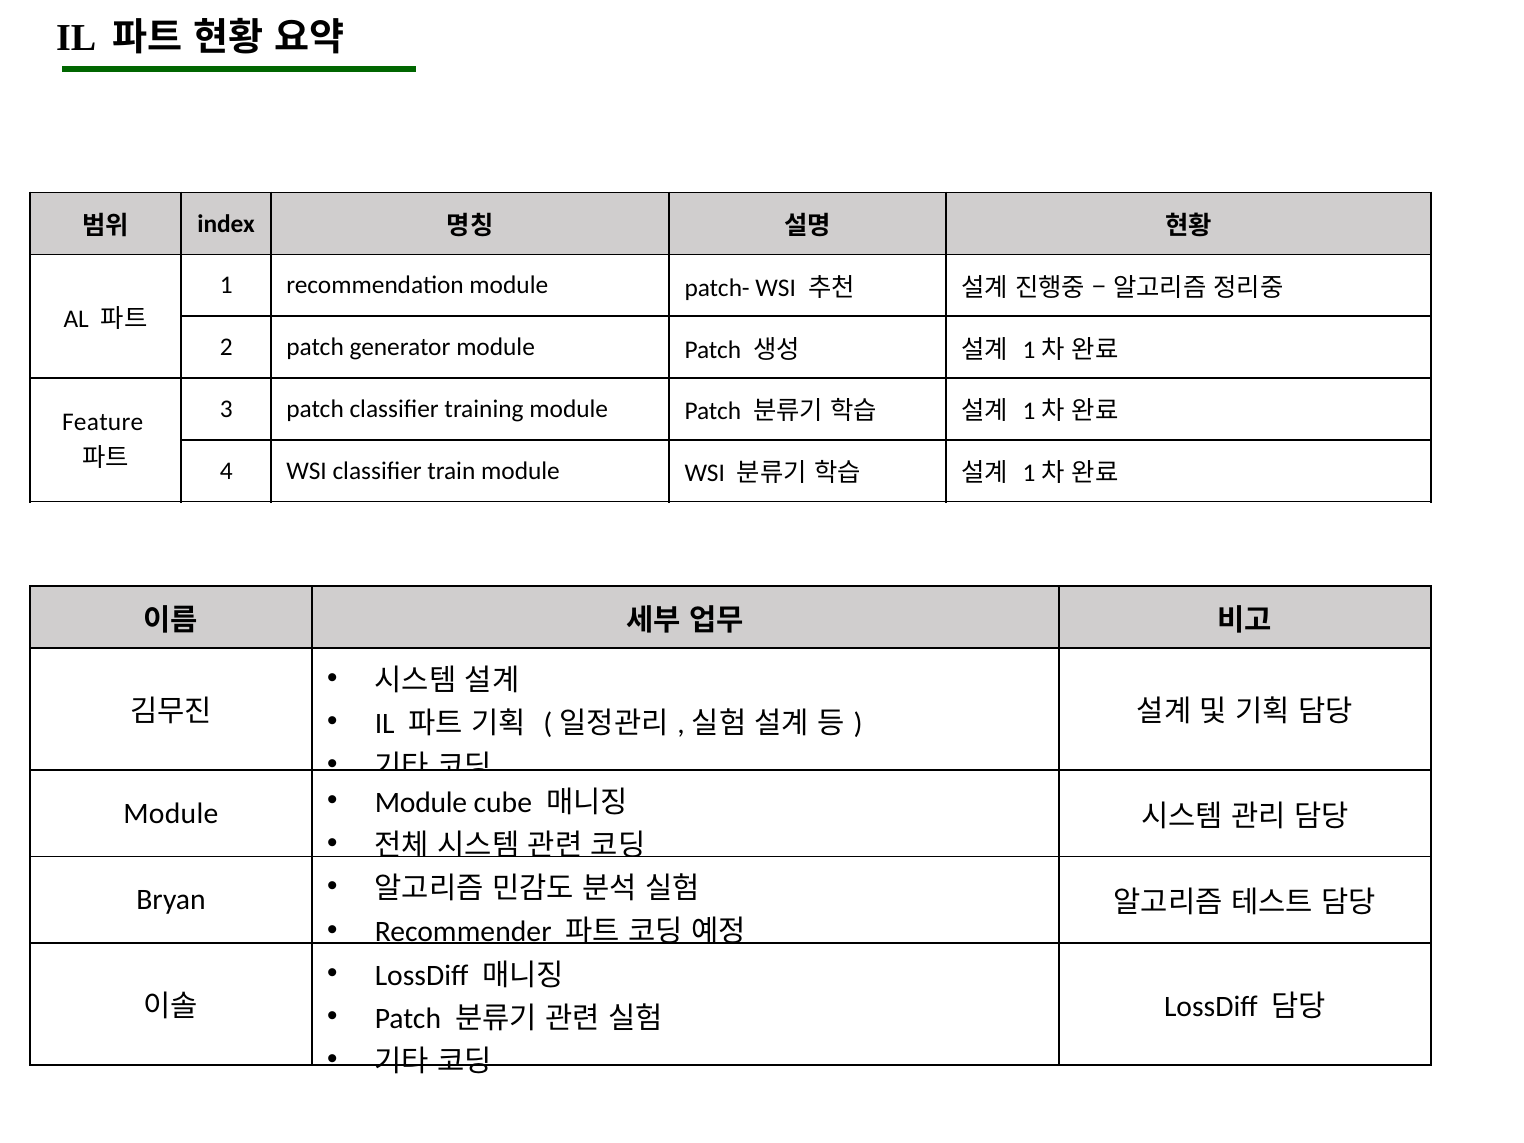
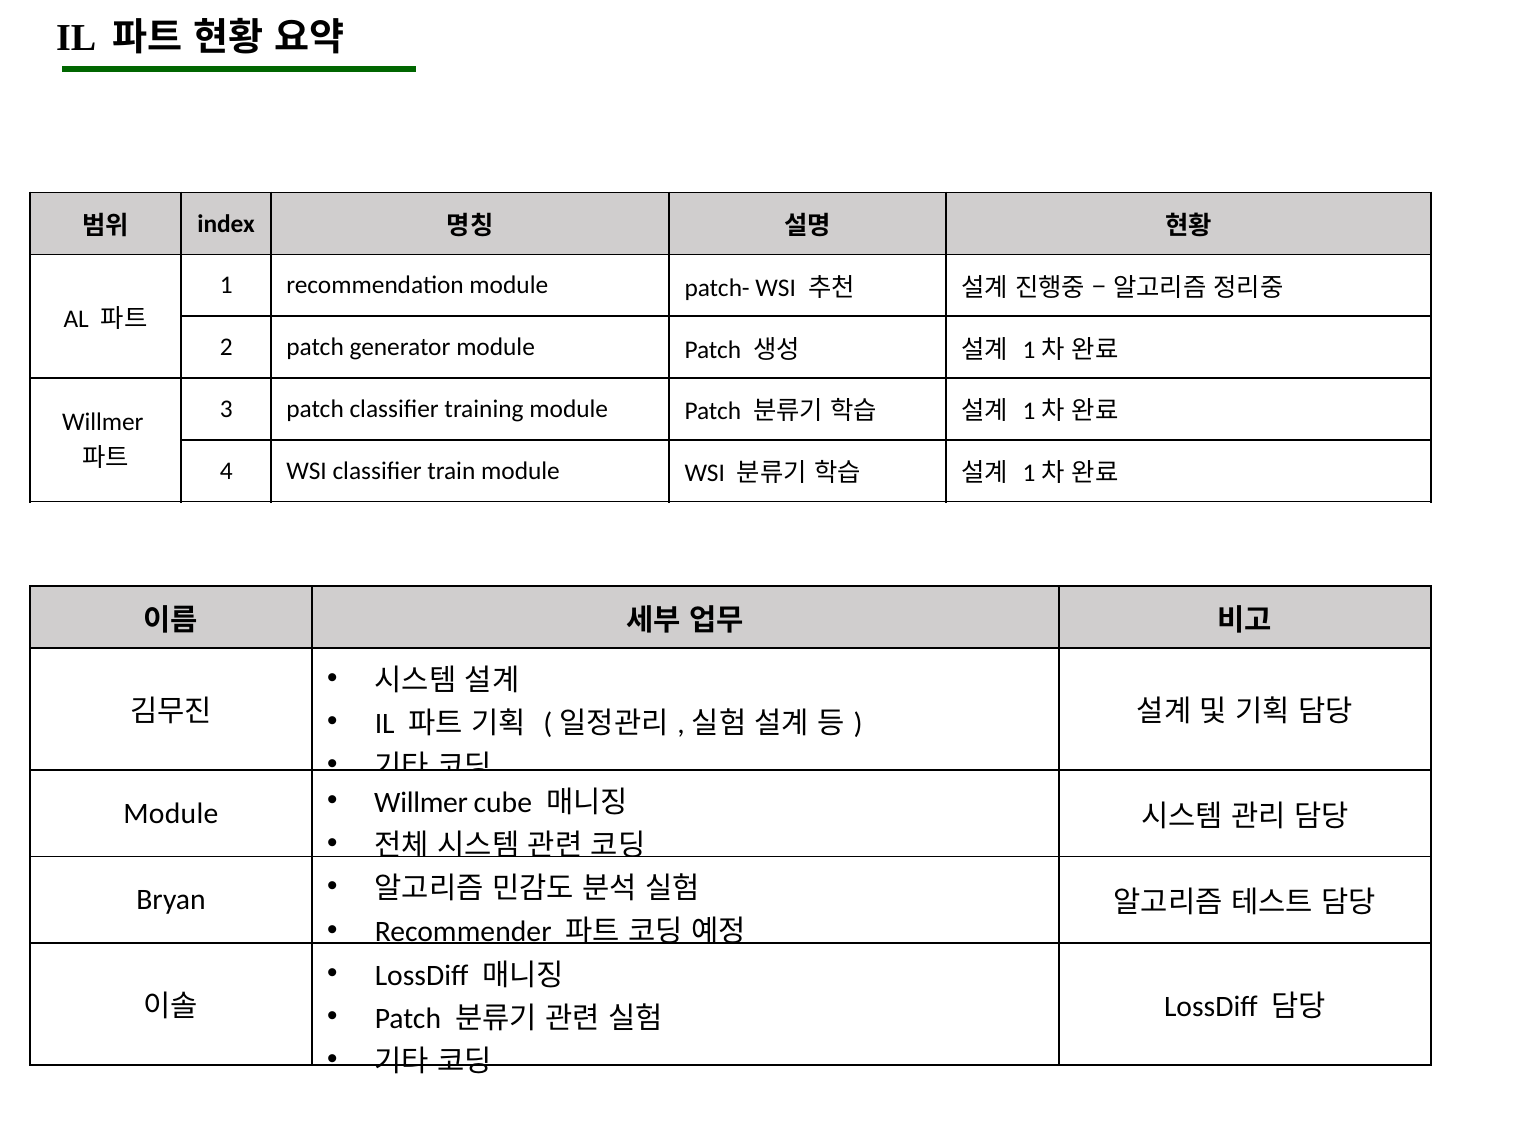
Feature: Feature -> Willmer (103, 422)
Module: Module -> Willmer (421, 802)
